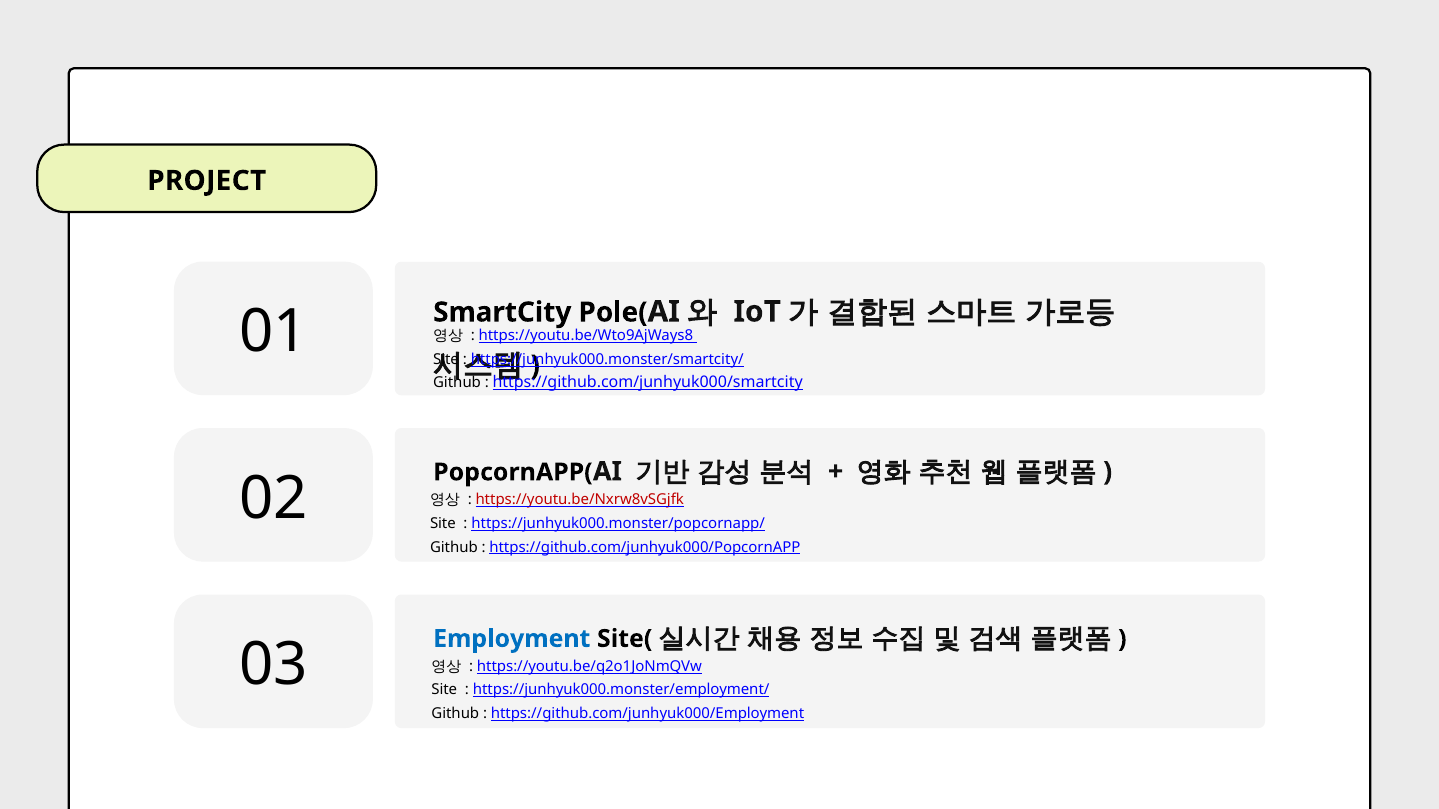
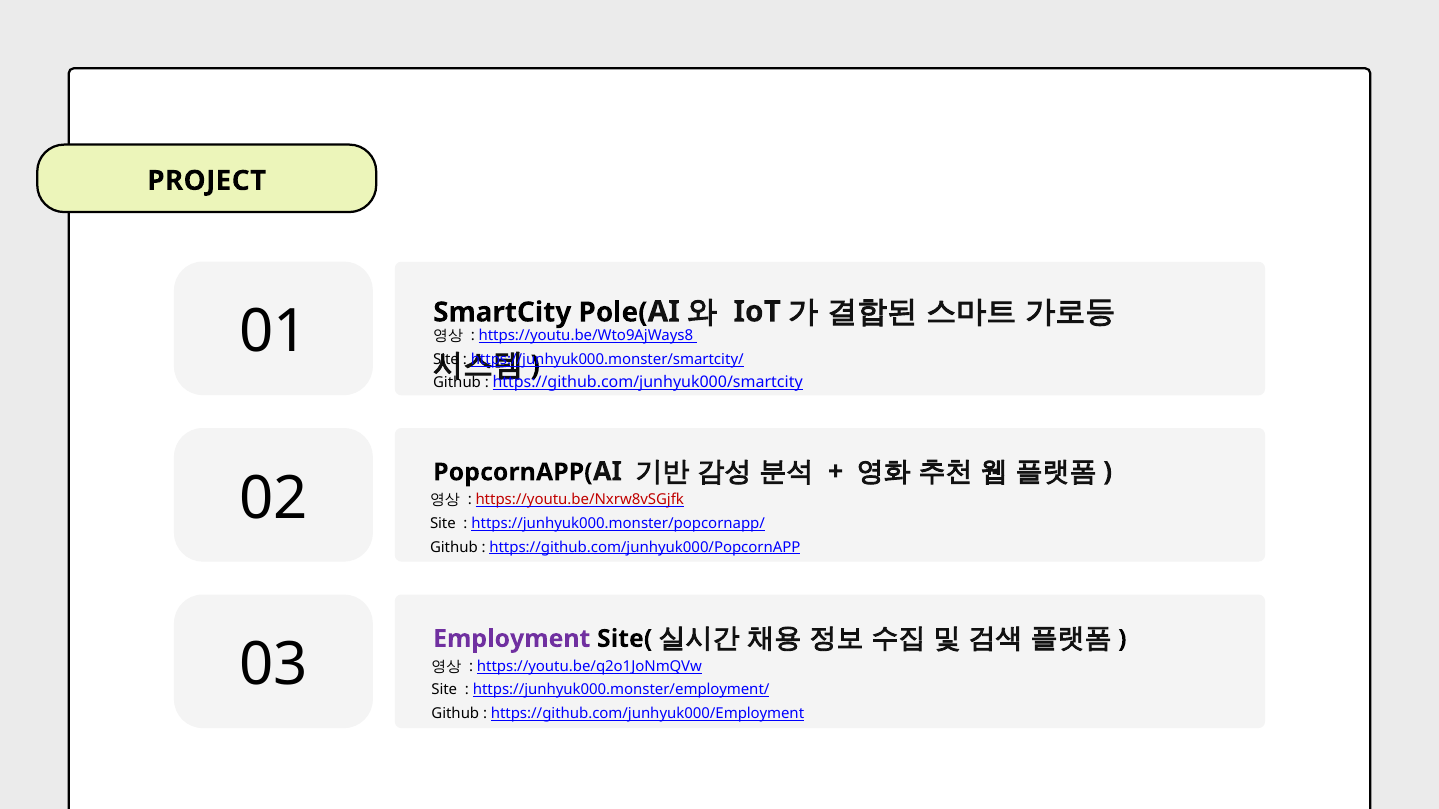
Employment colour: blue -> purple (512, 639)
